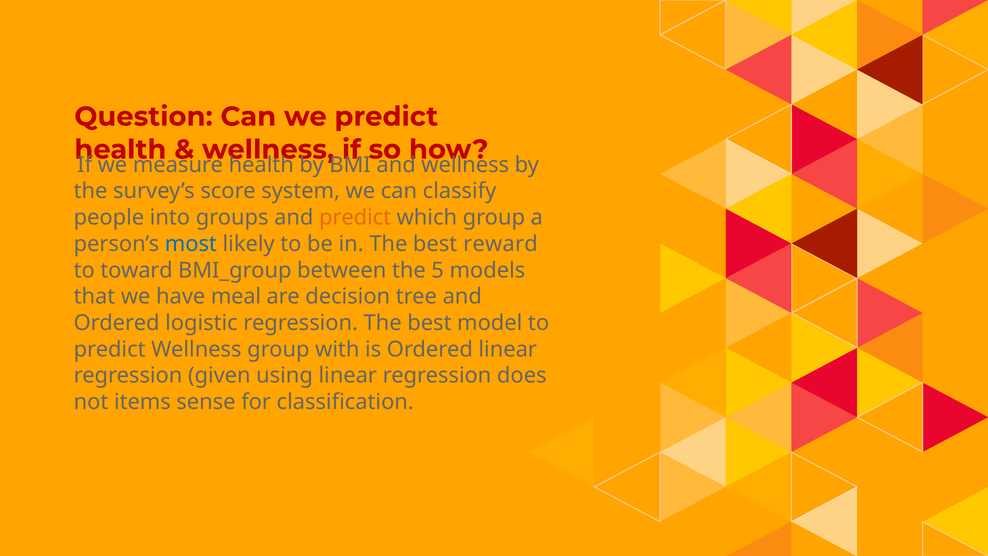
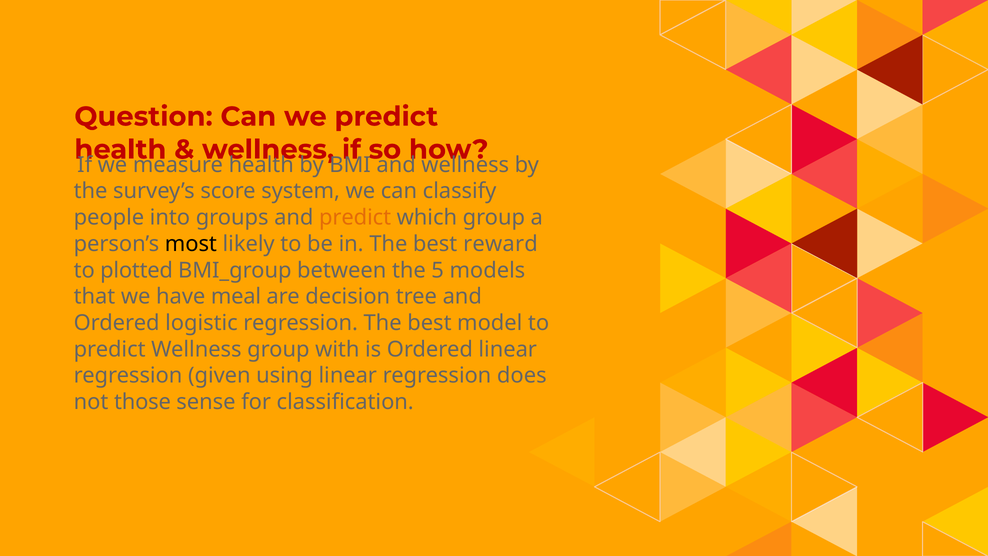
most colour: blue -> black (191, 244)
toward: toward -> plotted (137, 270)
items: items -> those (142, 402)
